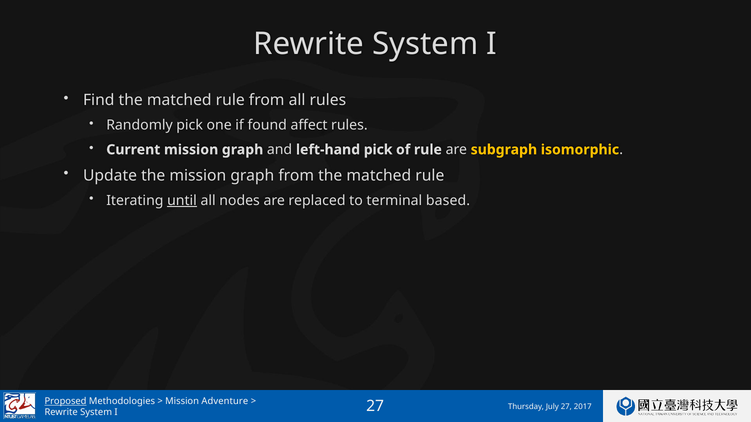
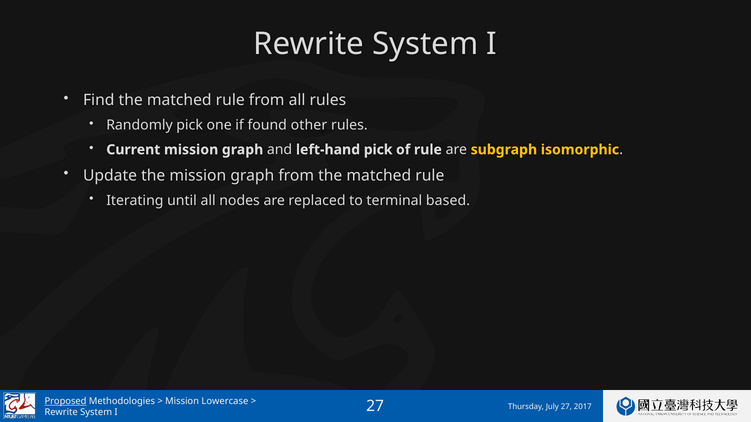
affect: affect -> other (309, 125)
until underline: present -> none (182, 201)
Adventure: Adventure -> Lowercase (225, 401)
